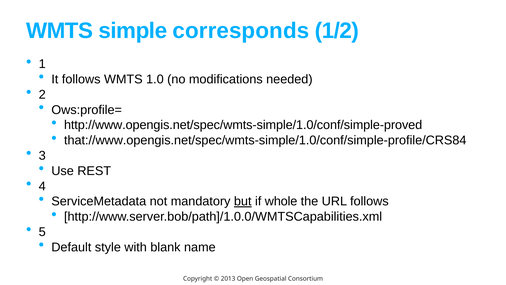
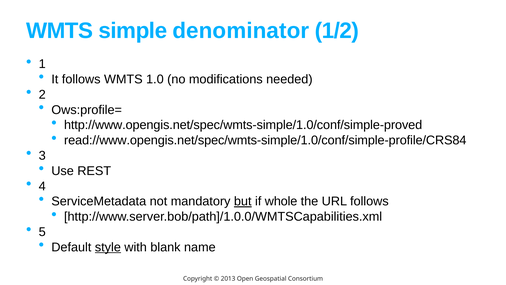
corresponds: corresponds -> denominator (241, 31)
that://www.opengis.net/spec/wmts-simple/1.0/conf/simple-profile/CRS84: that://www.opengis.net/spec/wmts-simple/1.0/conf/simple-profile/CRS84 -> read://www.opengis.net/spec/wmts-simple/1.0/conf/simple-profile/CRS84 (265, 140)
style underline: none -> present (108, 247)
